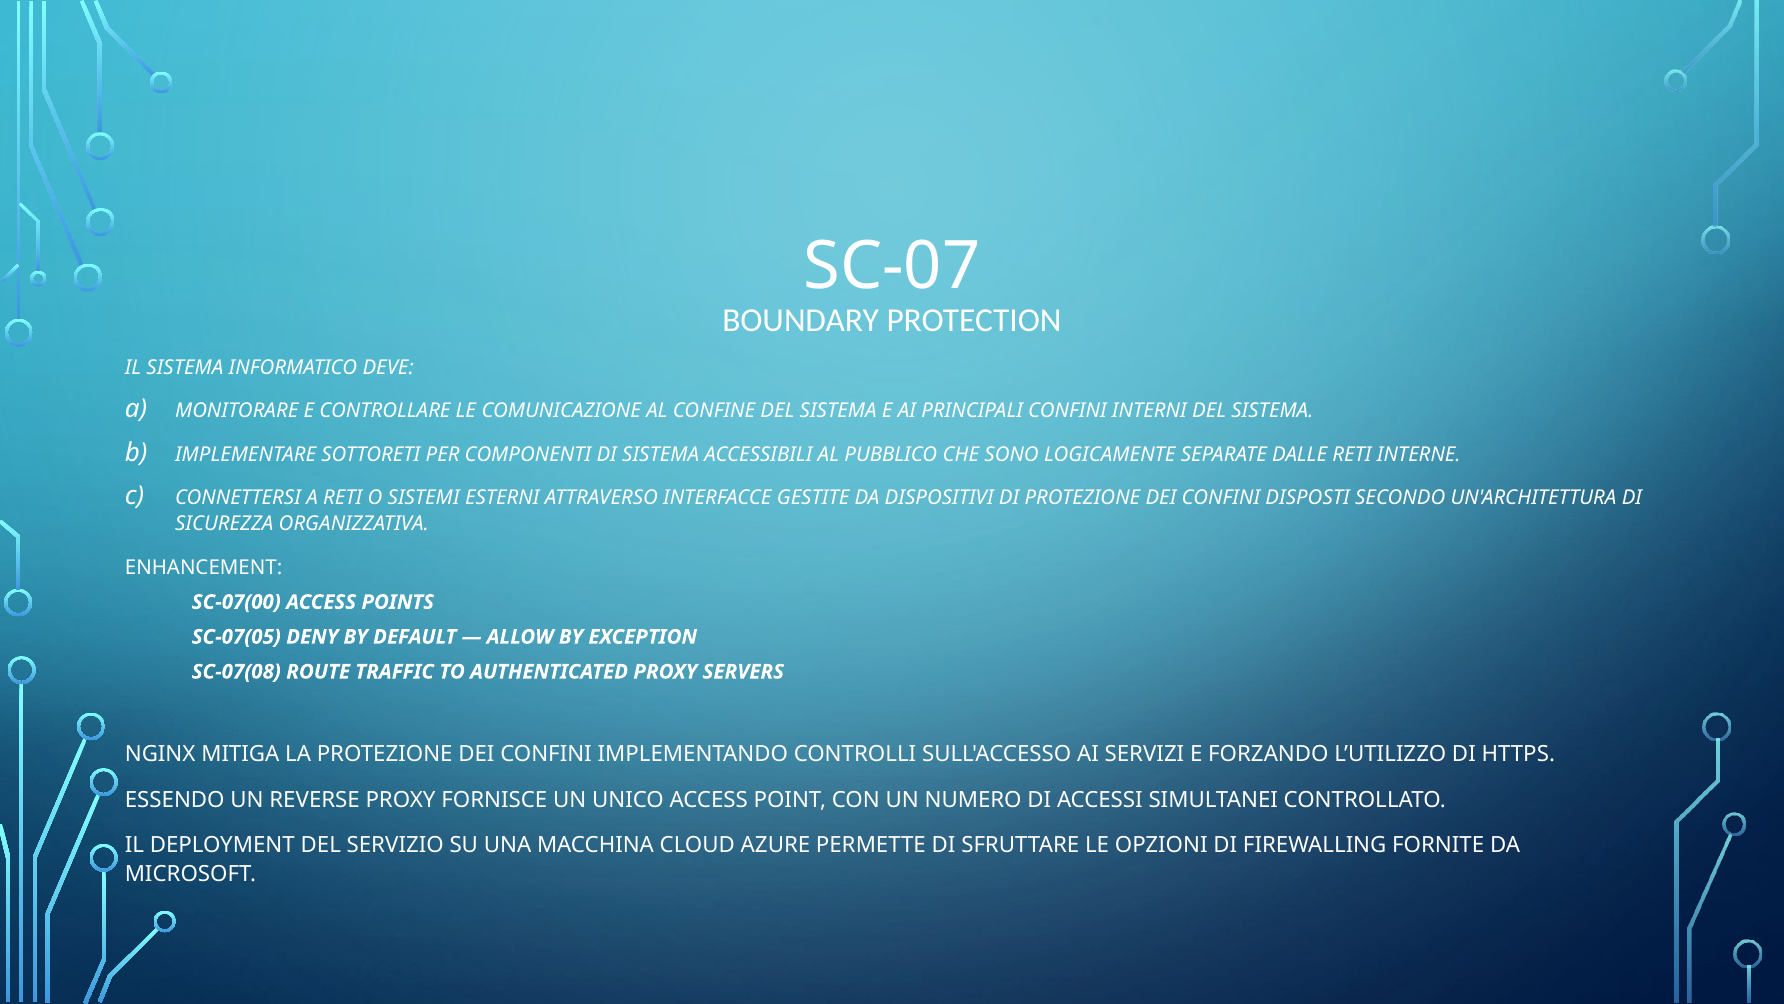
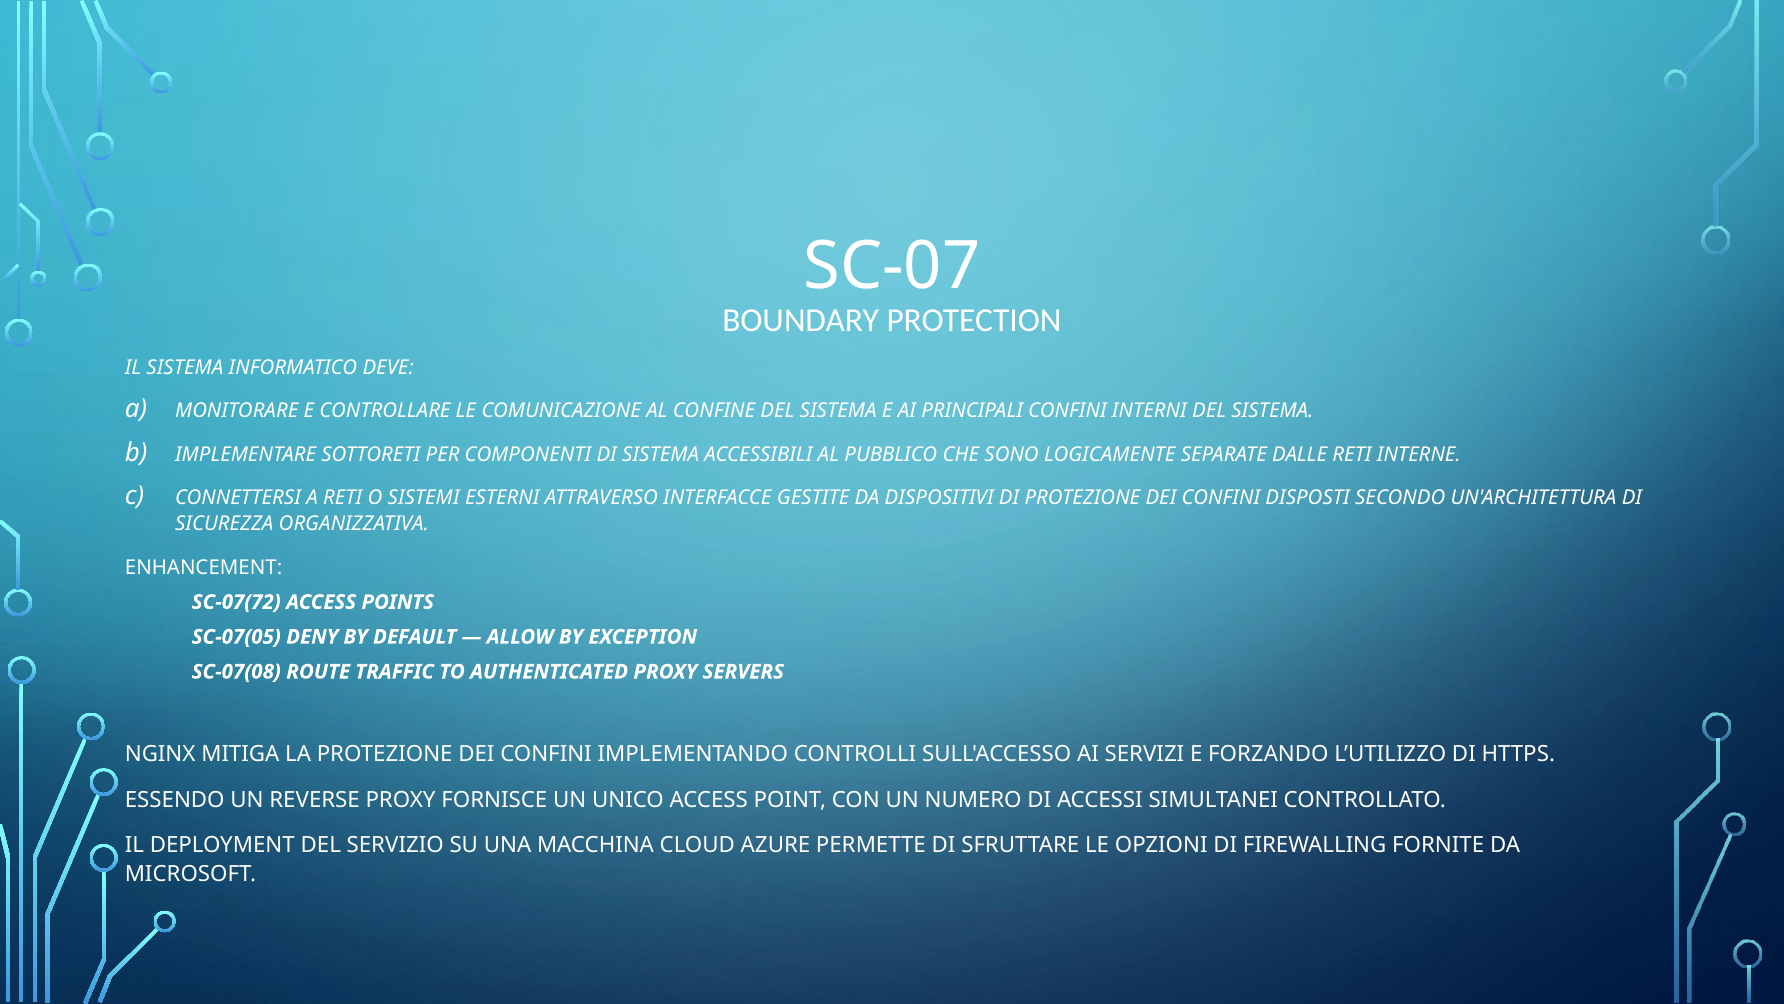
SC-07(00: SC-07(00 -> SC-07(72 (236, 602)
